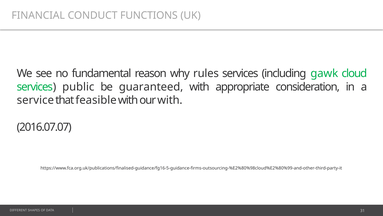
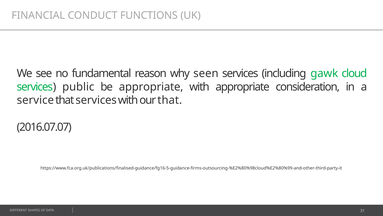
rules: rules -> seen (206, 73)
be guaranteed: guaranteed -> appropriate (151, 87)
that feasible: feasible -> services (96, 100)
our with: with -> that (170, 100)
